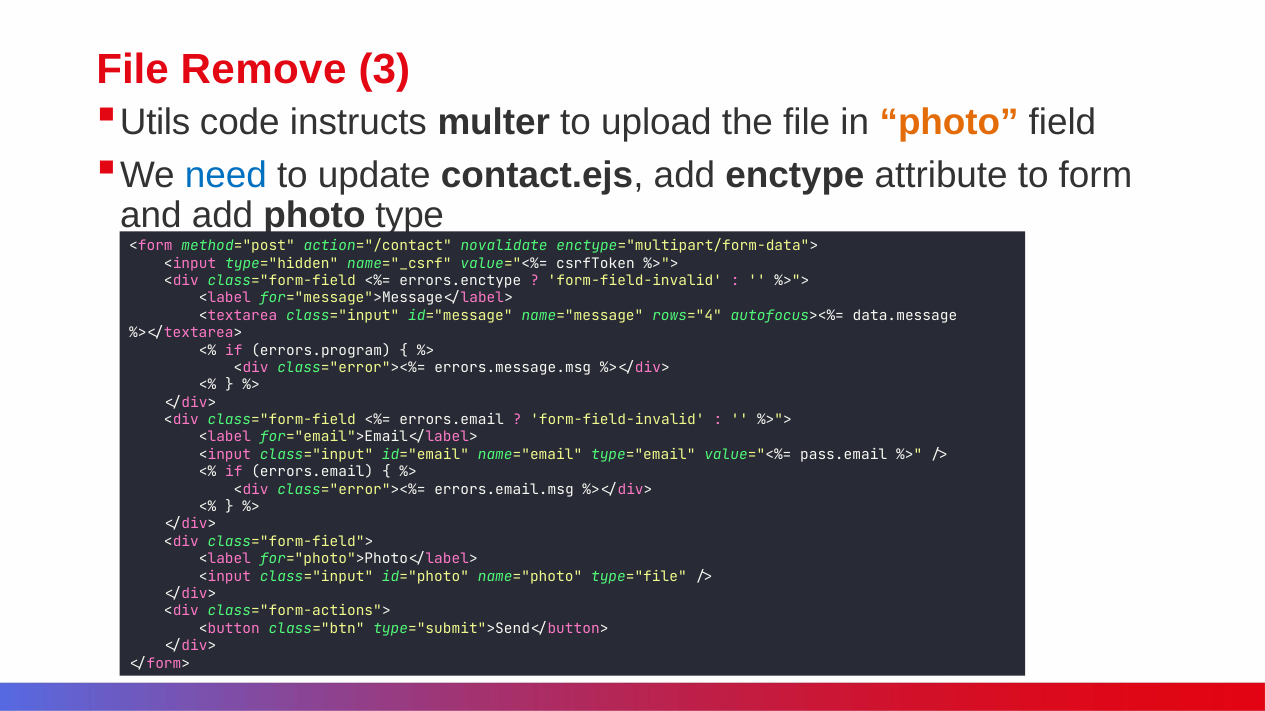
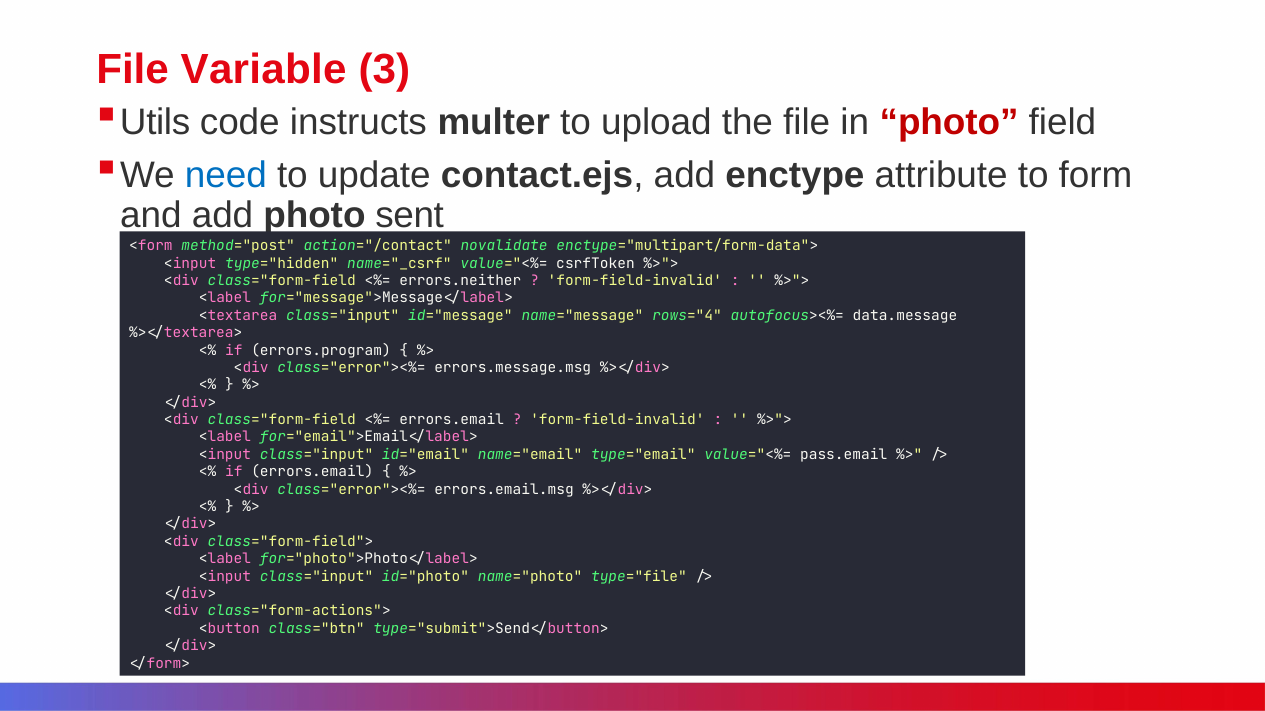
Remove: Remove -> Variable (264, 69)
photo colour: orange -> red (949, 122)
type: type -> sent (410, 215)
errors.enctype: errors.enctype -> errors.neither (460, 281)
